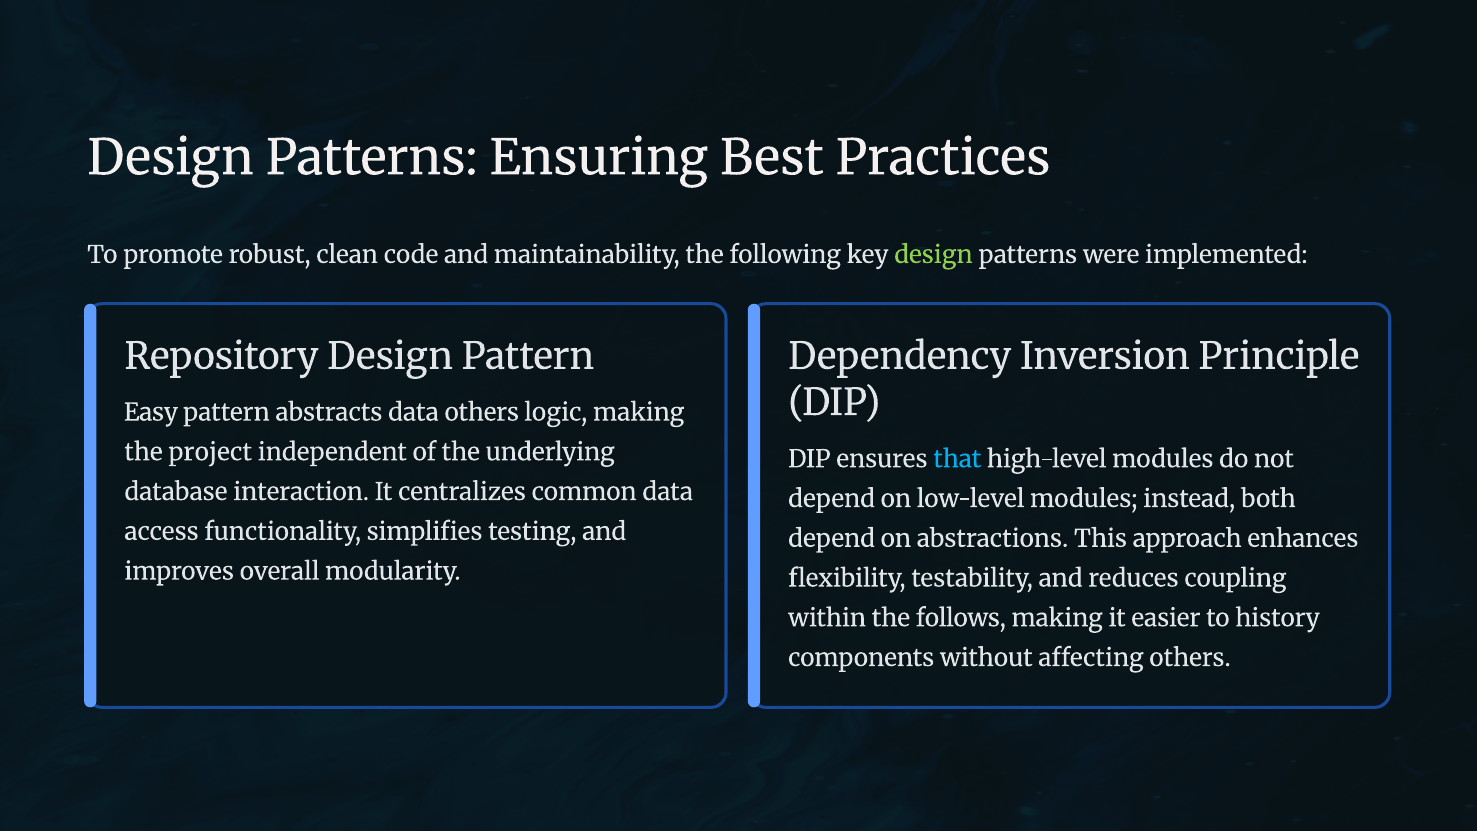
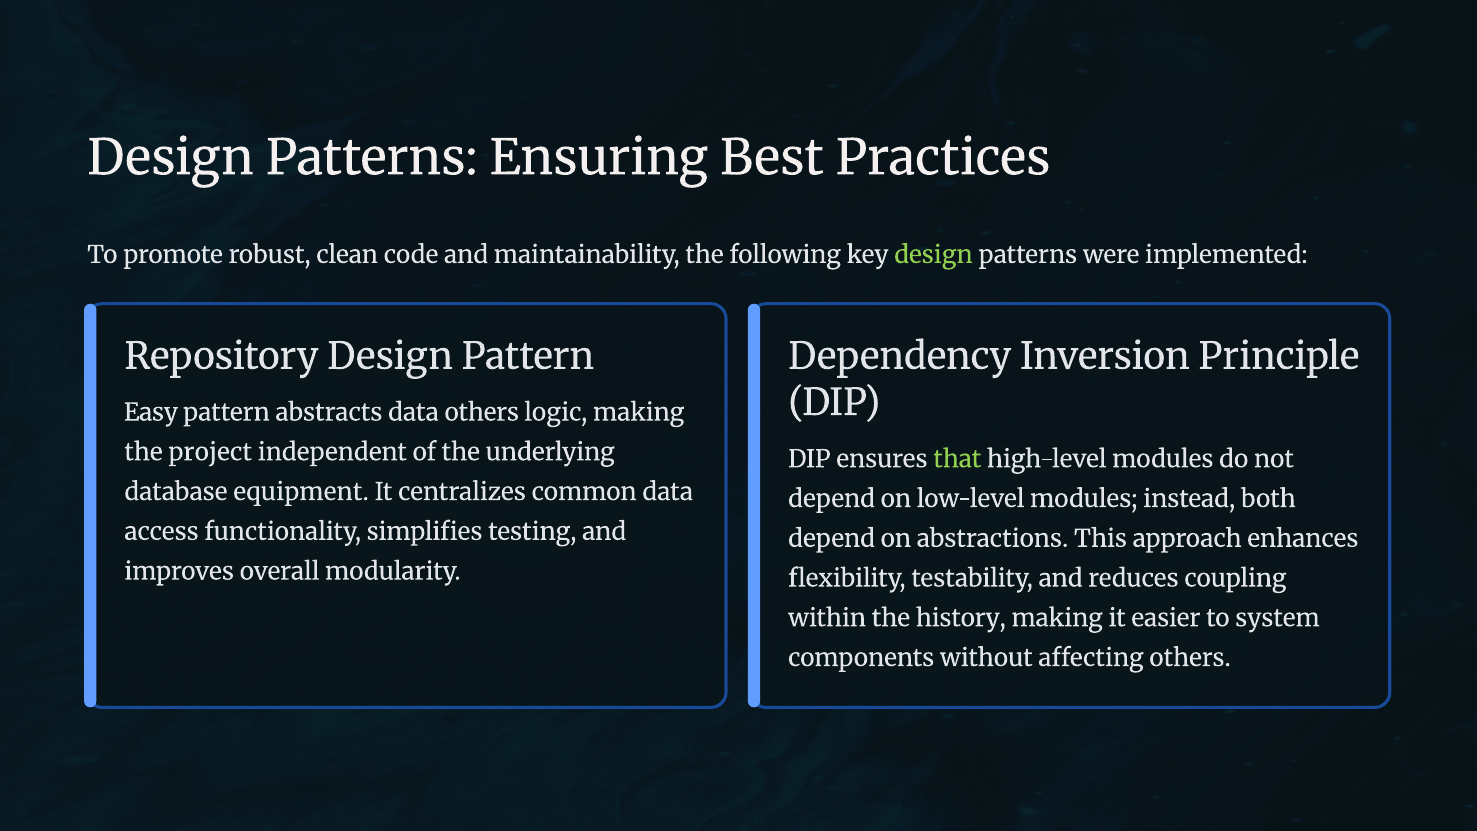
that colour: light blue -> light green (957, 459)
interaction: interaction -> equipment (301, 492)
follows: follows -> history (961, 618)
history: history -> system (1278, 618)
